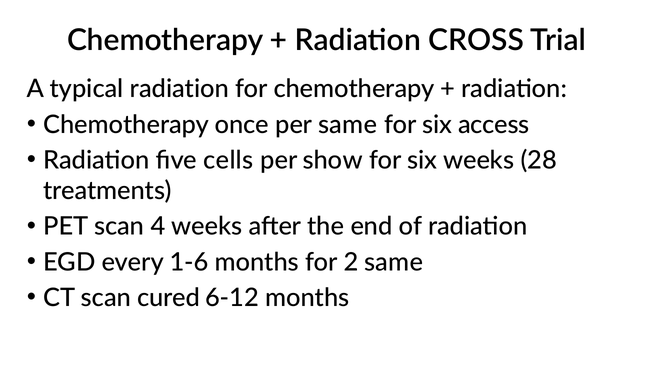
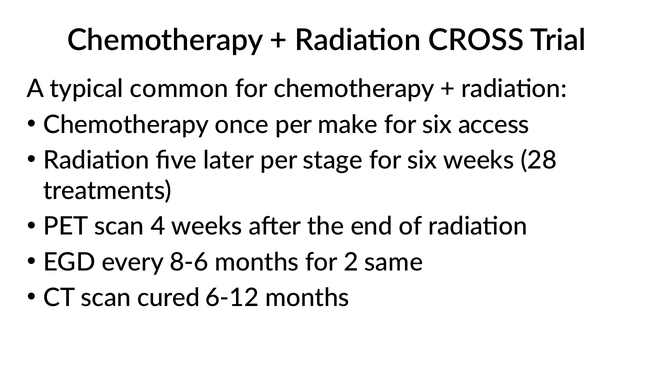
typical radiation: radiation -> common (179, 89)
per same: same -> make (348, 125)
cells: cells -> later (229, 161)
show: show -> stage (333, 161)
1-6: 1-6 -> 8-6 (189, 262)
